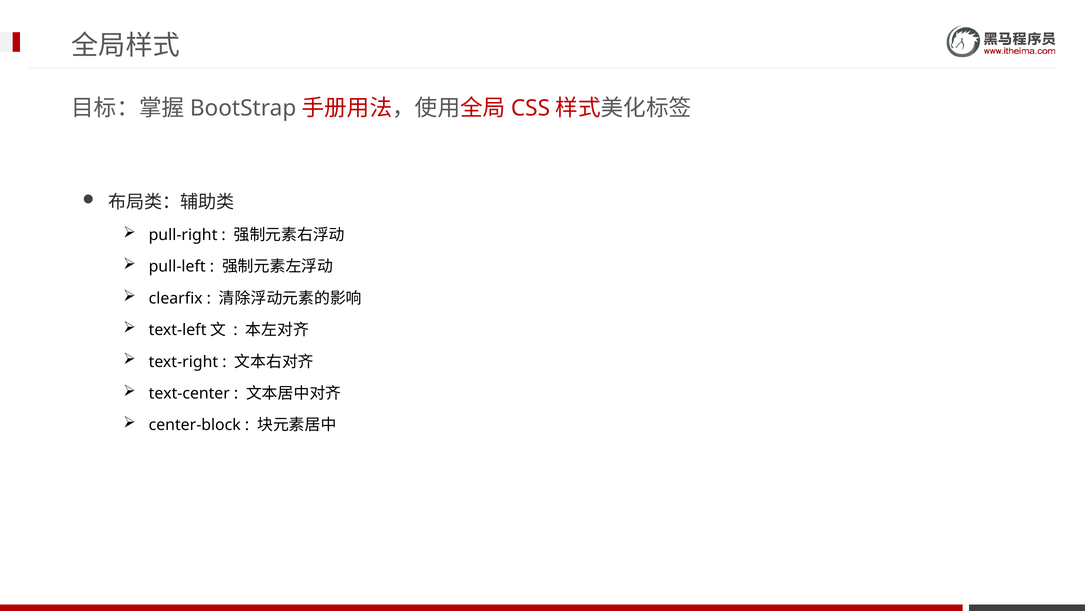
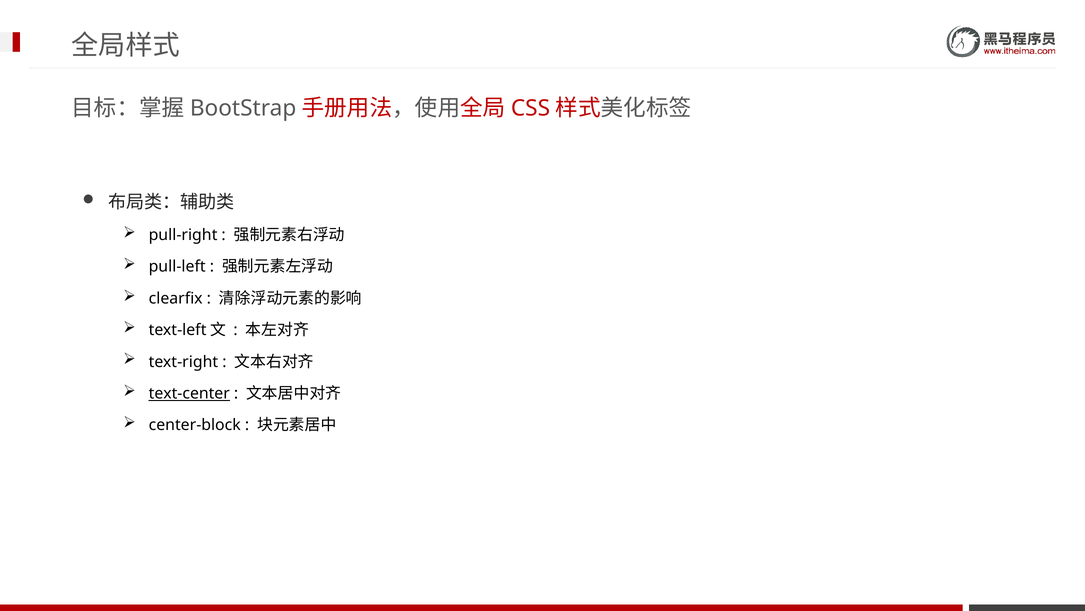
text-center underline: none -> present (189, 393)
